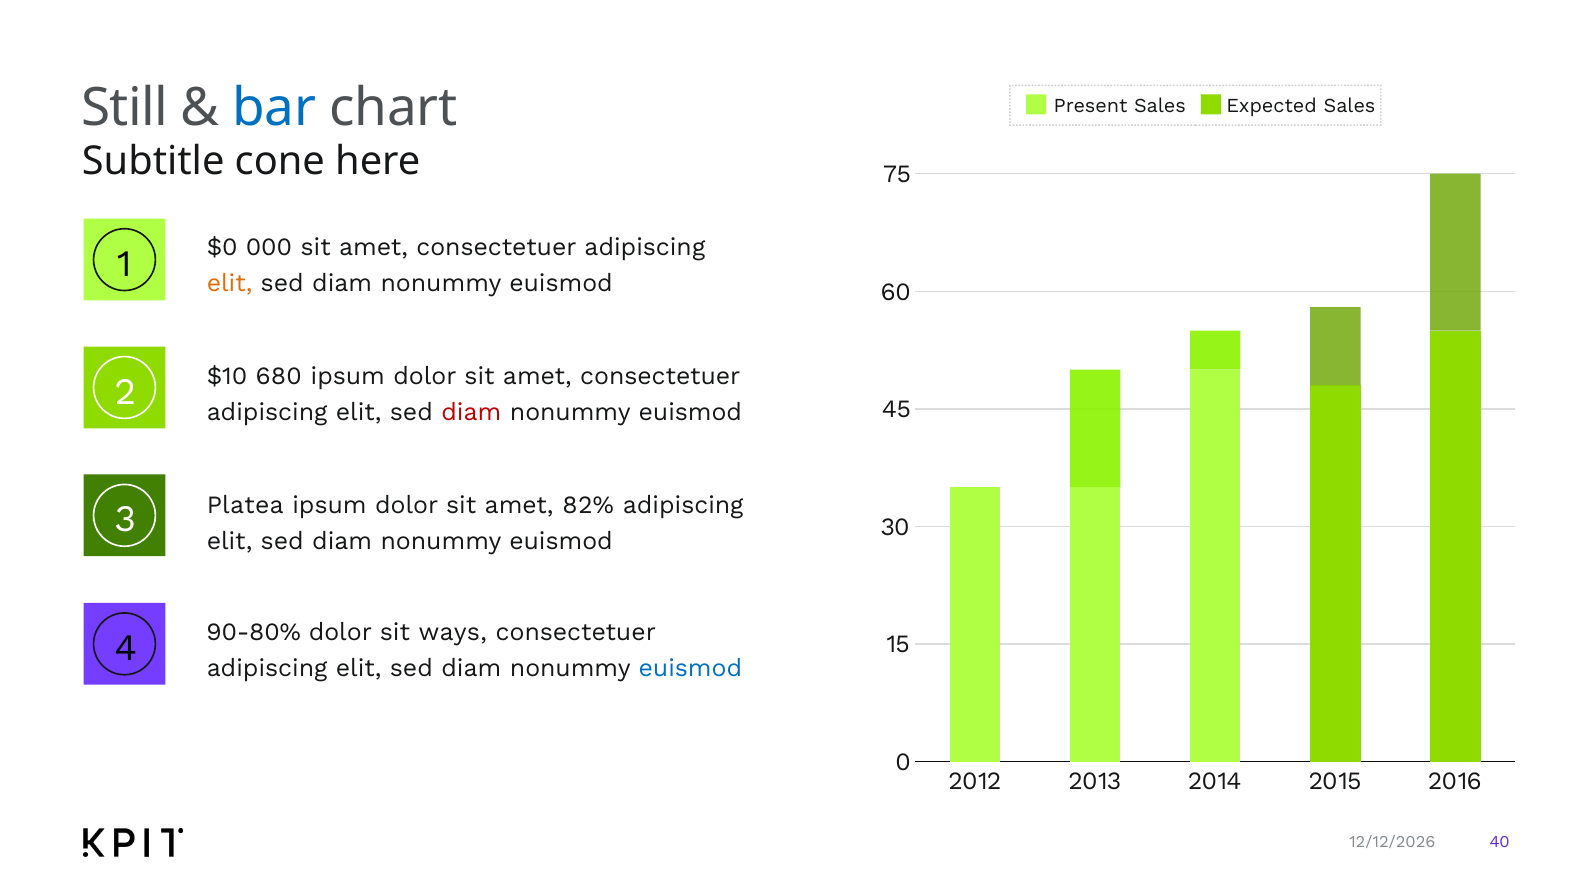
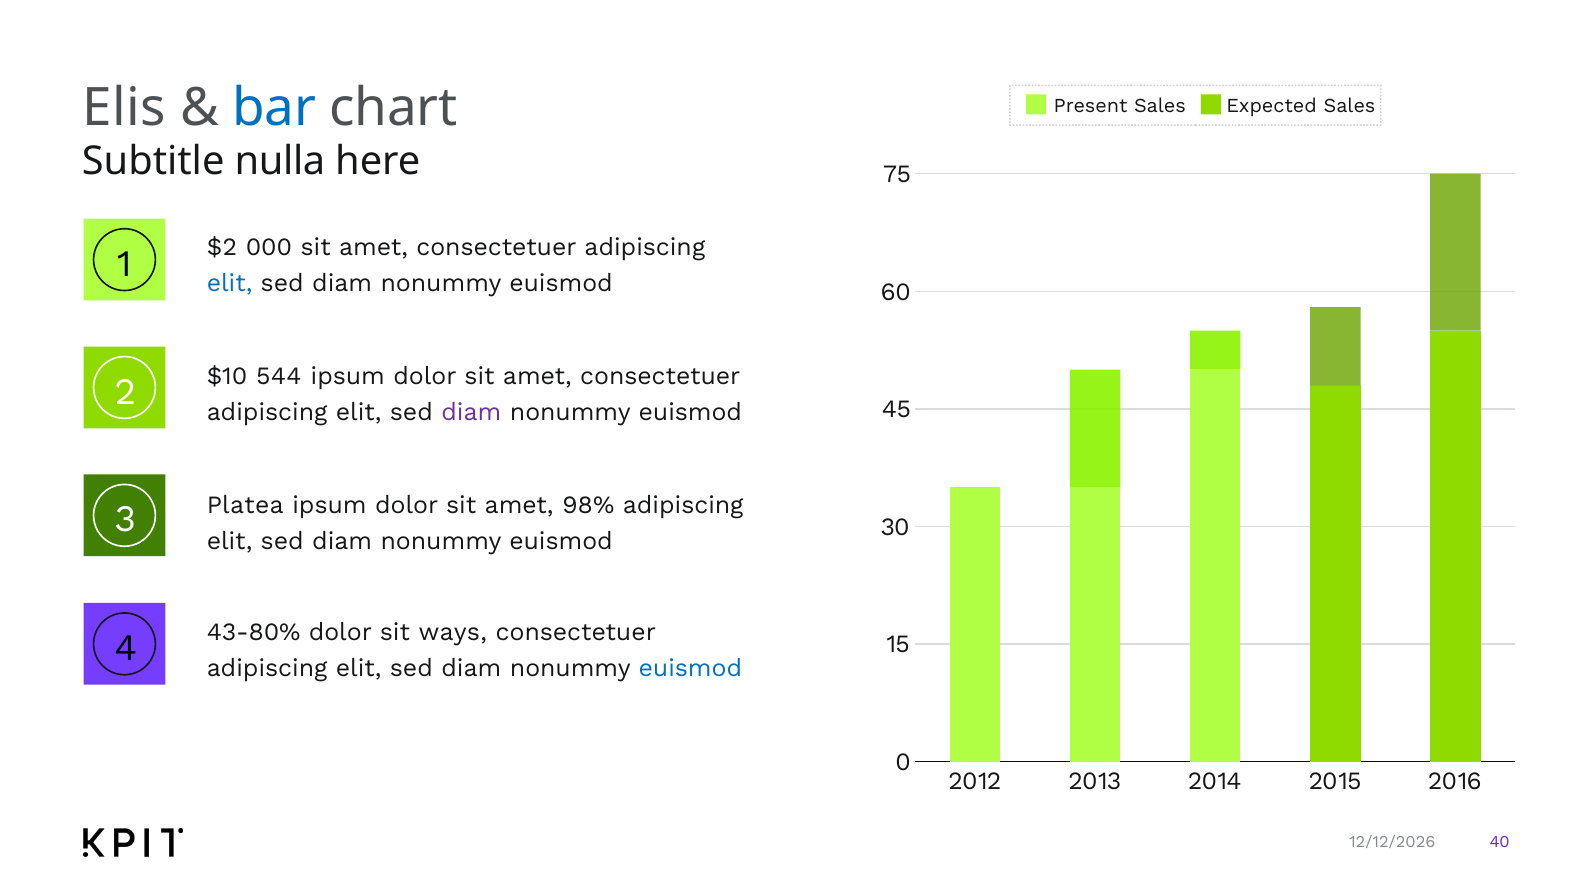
Still: Still -> Elis (124, 108)
cone: cone -> nulla (280, 162)
$0: $0 -> $2 (222, 247)
elit colour: orange -> blue (230, 283)
680: 680 -> 544 (279, 377)
diam colour: red -> purple (471, 413)
82%: 82% -> 98% (588, 506)
90-80%: 90-80% -> 43-80% (254, 633)
